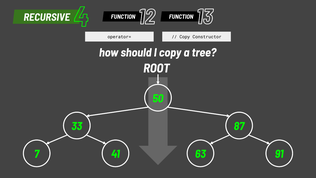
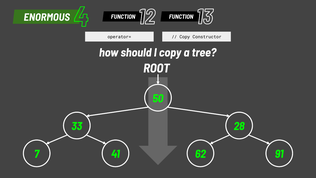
RECURSIVE: RECURSIVE -> ENORMOUS (47, 17)
87: 87 -> 28 (239, 126)
63: 63 -> 62 (200, 154)
